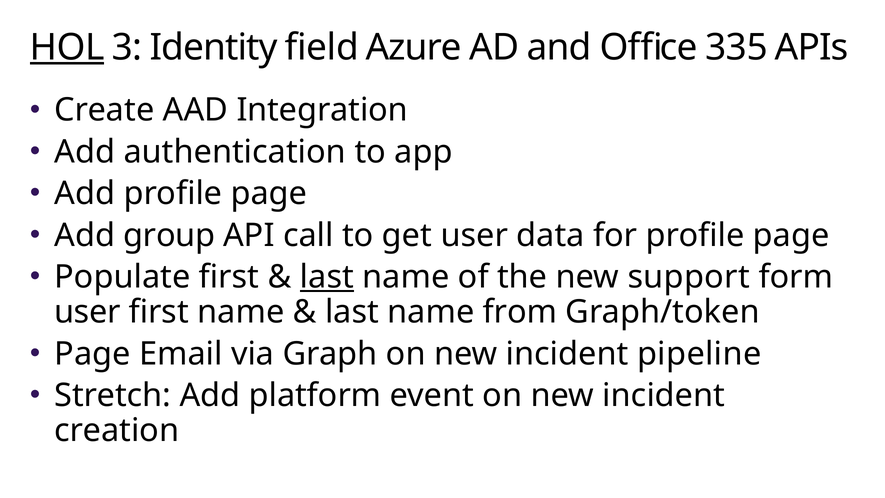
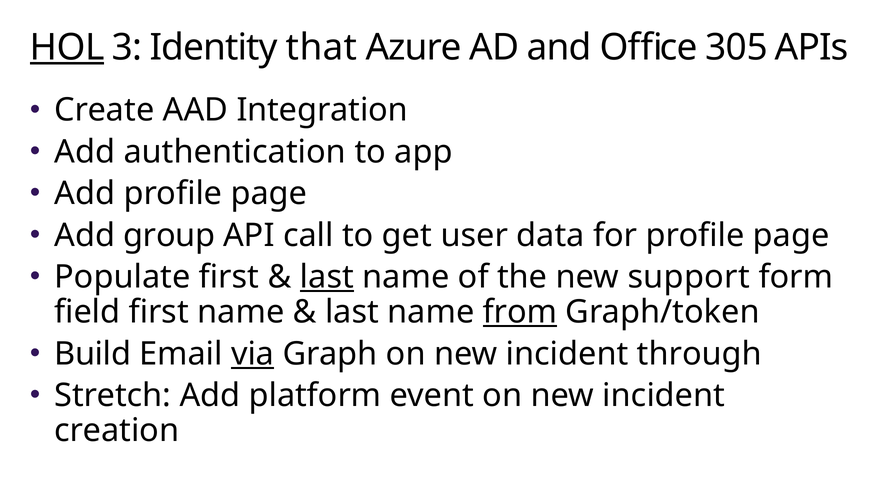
field: field -> that (322, 47)
335: 335 -> 305 (736, 47)
user: user -> field (87, 312)
from underline: none -> present (520, 312)
Page: Page -> Build (93, 354)
via underline: none -> present (253, 354)
pipeline: pipeline -> through (699, 354)
